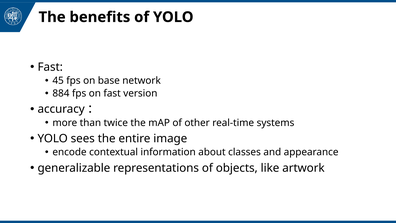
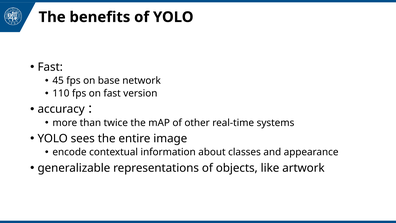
884: 884 -> 110 (61, 93)
